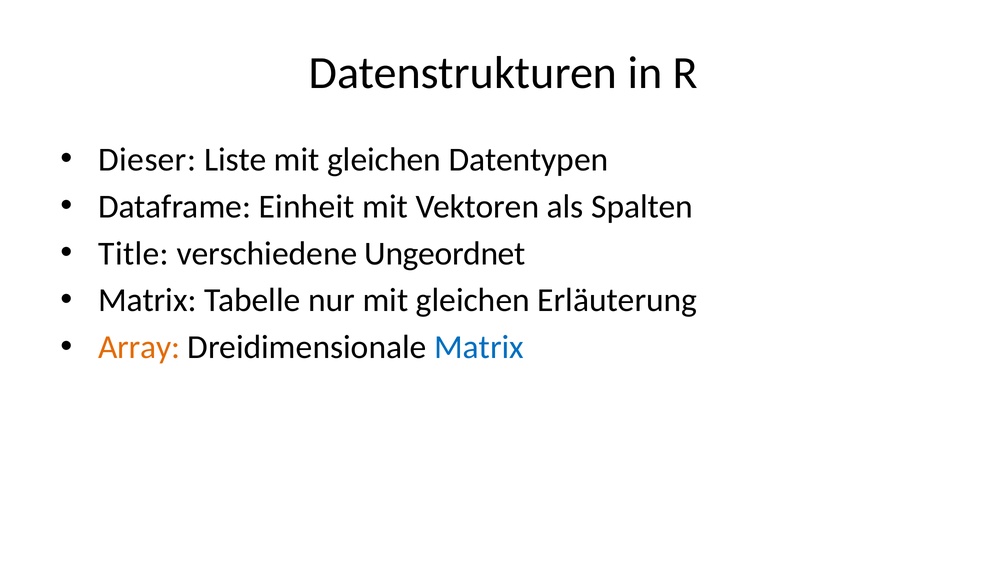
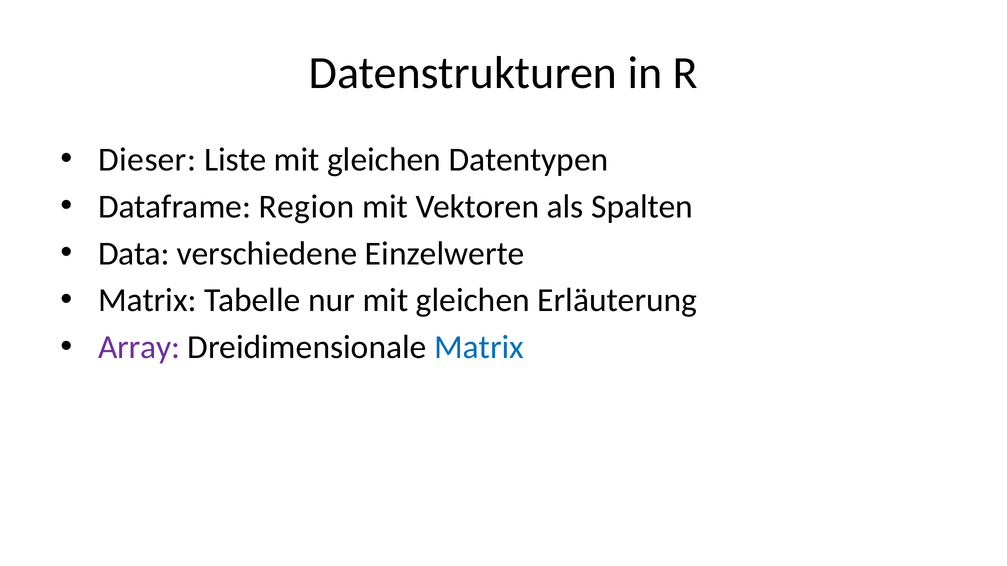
Einheit: Einheit -> Region (307, 207)
Title: Title -> Data (134, 254)
Ungeordnet: Ungeordnet -> Einzelwerte (445, 254)
Array colour: orange -> purple (139, 348)
